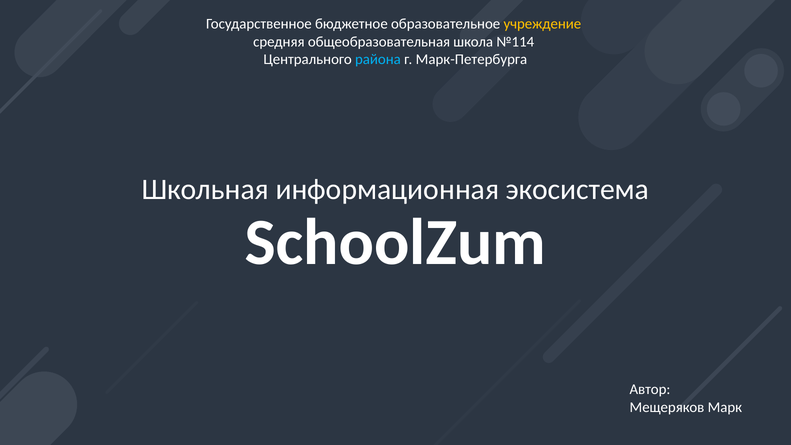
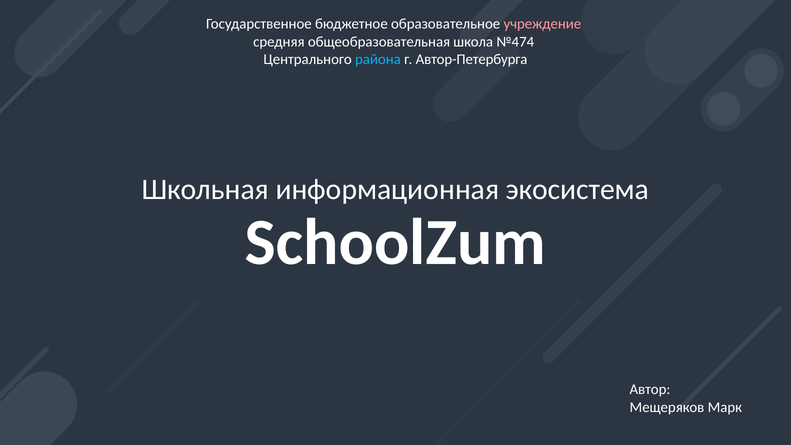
учреждение colour: yellow -> pink (542, 24)
№114: №114 -> №474 (515, 42)
Марк-Петербурга: Марк-Петербурга -> Автор-Петербурга (472, 59)
